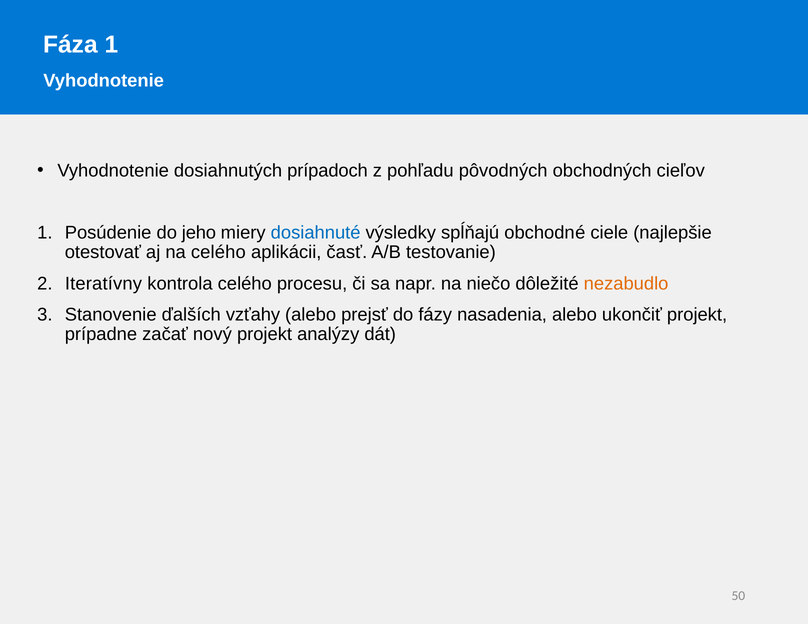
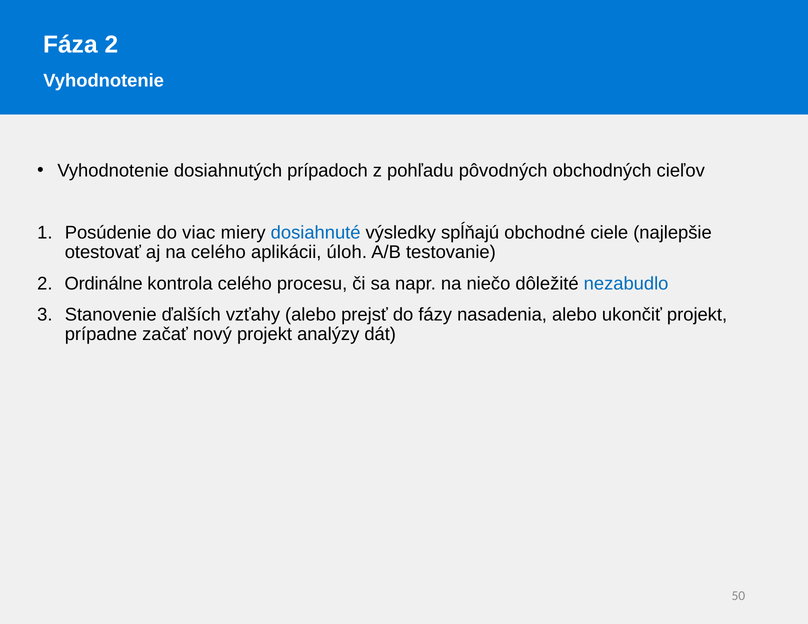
Fáza 1: 1 -> 2 (111, 45)
jeho: jeho -> viac (199, 233)
časť: časť -> úloh (347, 253)
Iteratívny: Iteratívny -> Ordinálne (104, 284)
nezabudlo colour: orange -> blue (626, 284)
